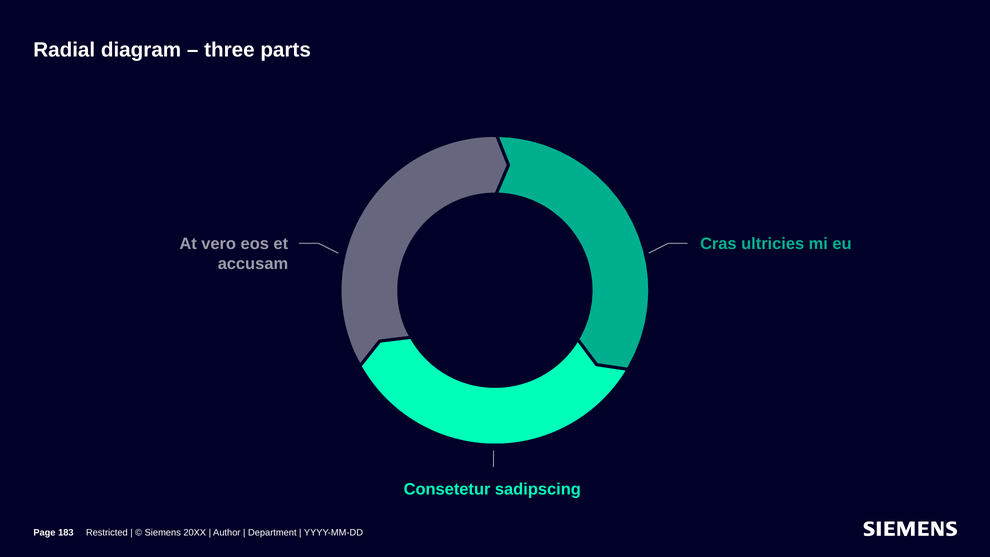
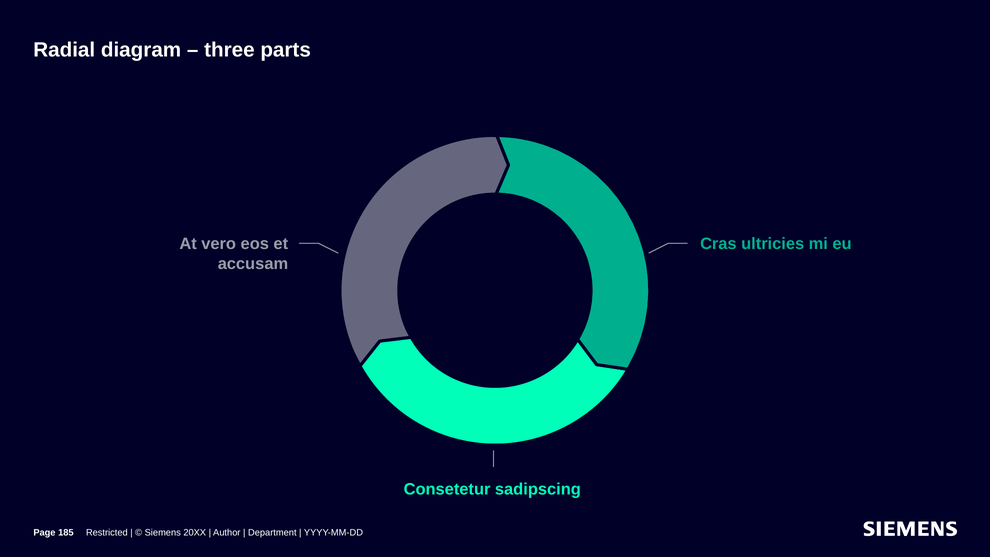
183: 183 -> 185 (66, 533)
